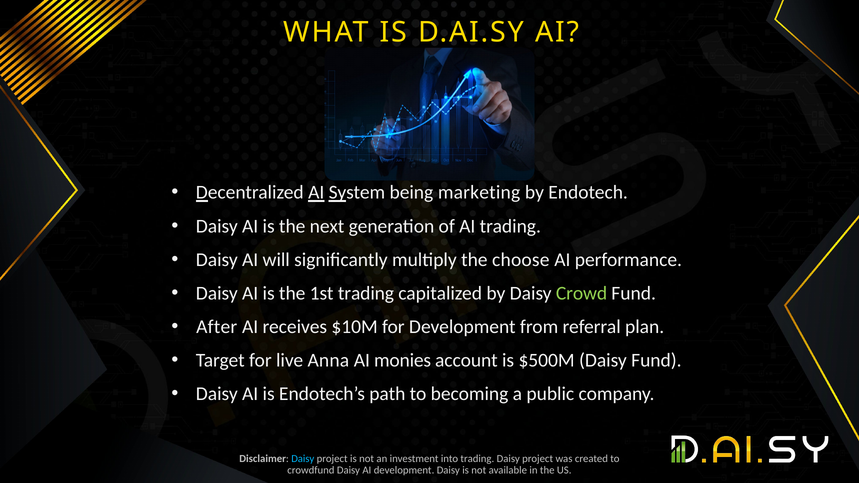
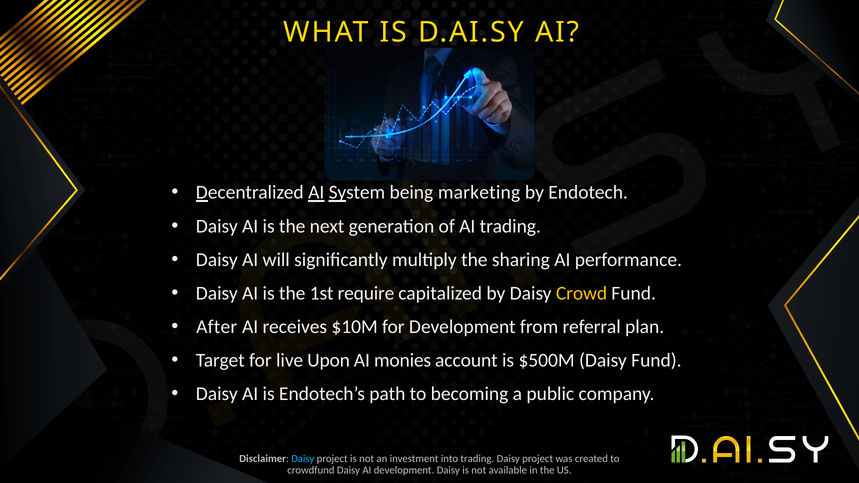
choose: choose -> sharing (521, 260)
1st trading: trading -> require (366, 293)
Crowd colour: light green -> yellow (582, 293)
Anna: Anna -> Upon (329, 361)
